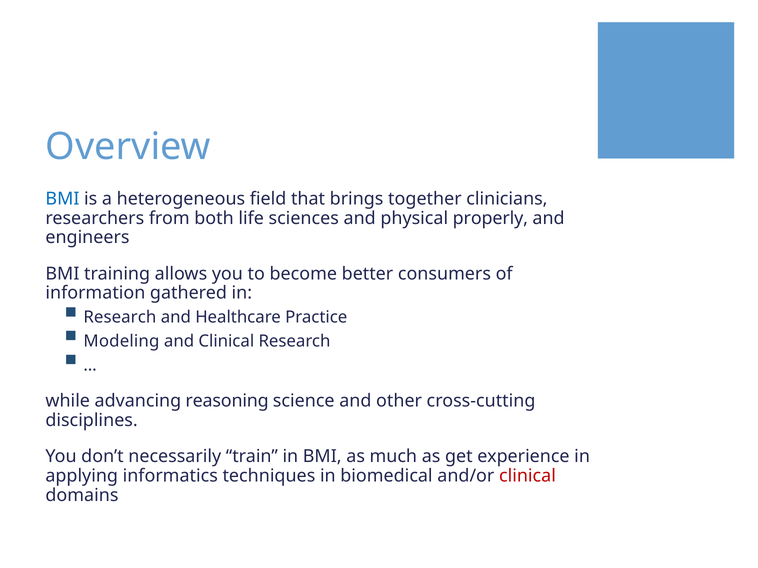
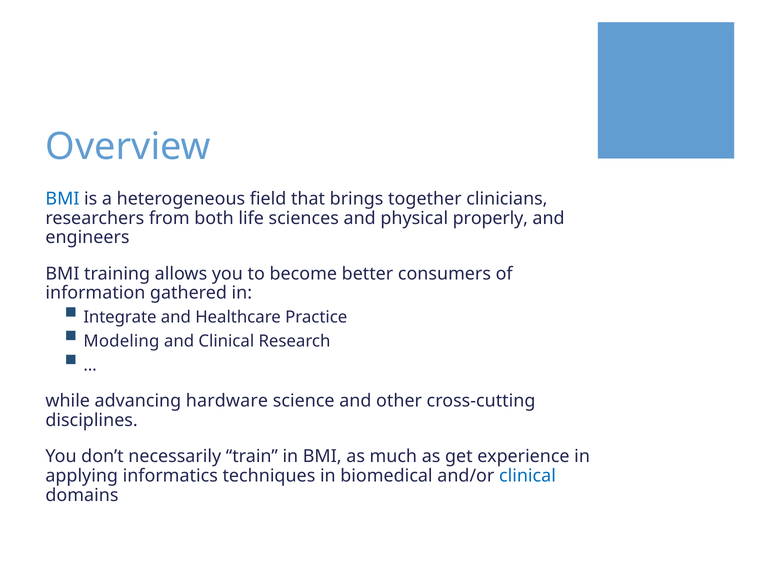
Research: Research -> Integrate (120, 318)
reasoning: reasoning -> hardware (227, 401)
clinical colour: red -> blue (527, 476)
